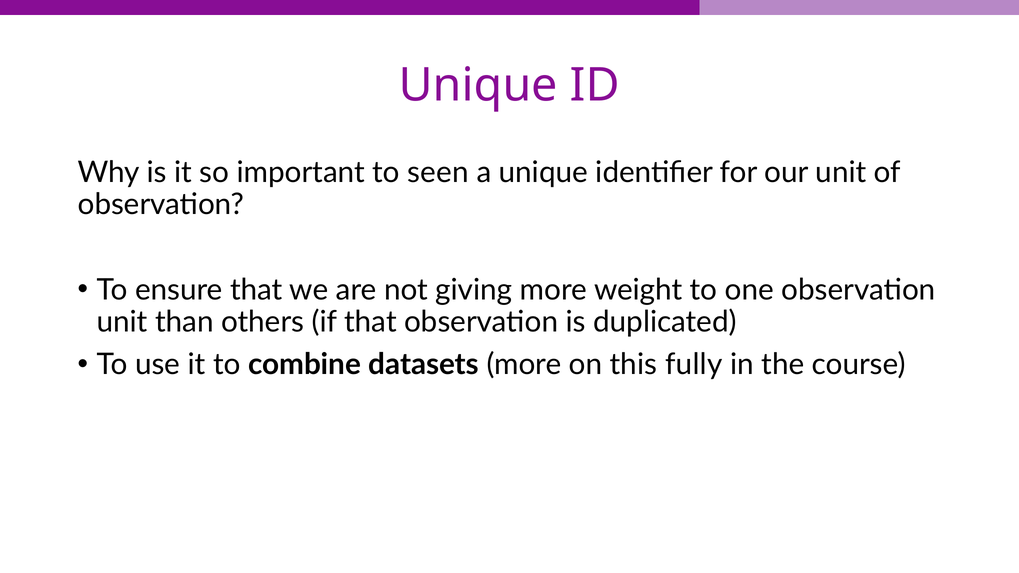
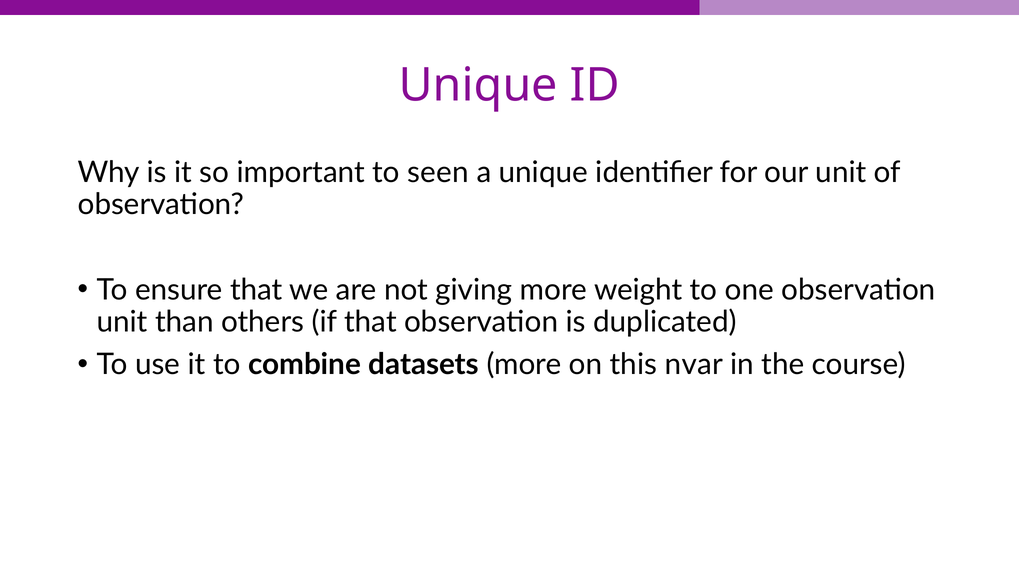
fully: fully -> nvar (694, 365)
